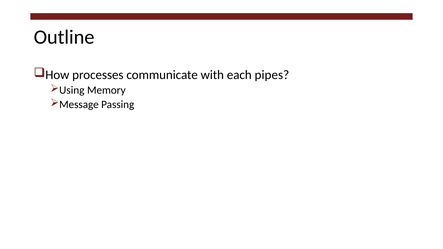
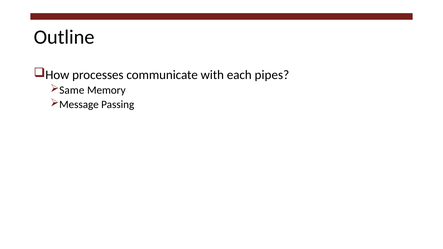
Using: Using -> Same (72, 90)
